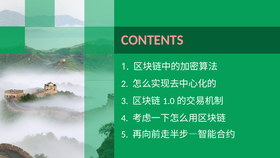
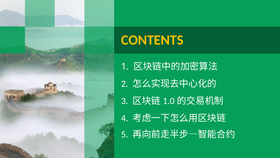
CONTENTS colour: pink -> yellow (152, 40)
